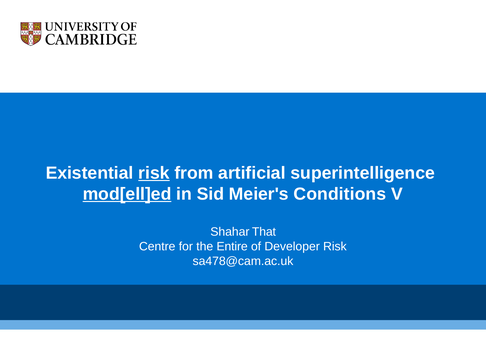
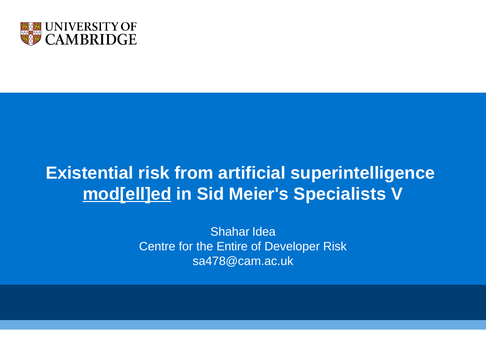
risk underline: present -> none (154, 173)
Conditions: Conditions -> Specialists (340, 194)
That: That -> Idea (264, 232)
